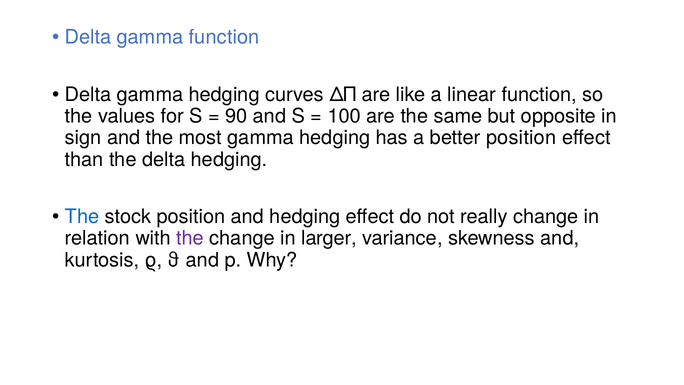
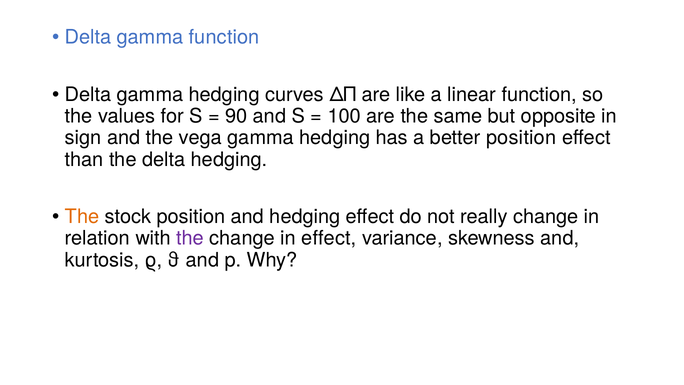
most: most -> vega (200, 138)
The colour: blue -> orange (82, 217)
in larger: larger -> effect (329, 238)
